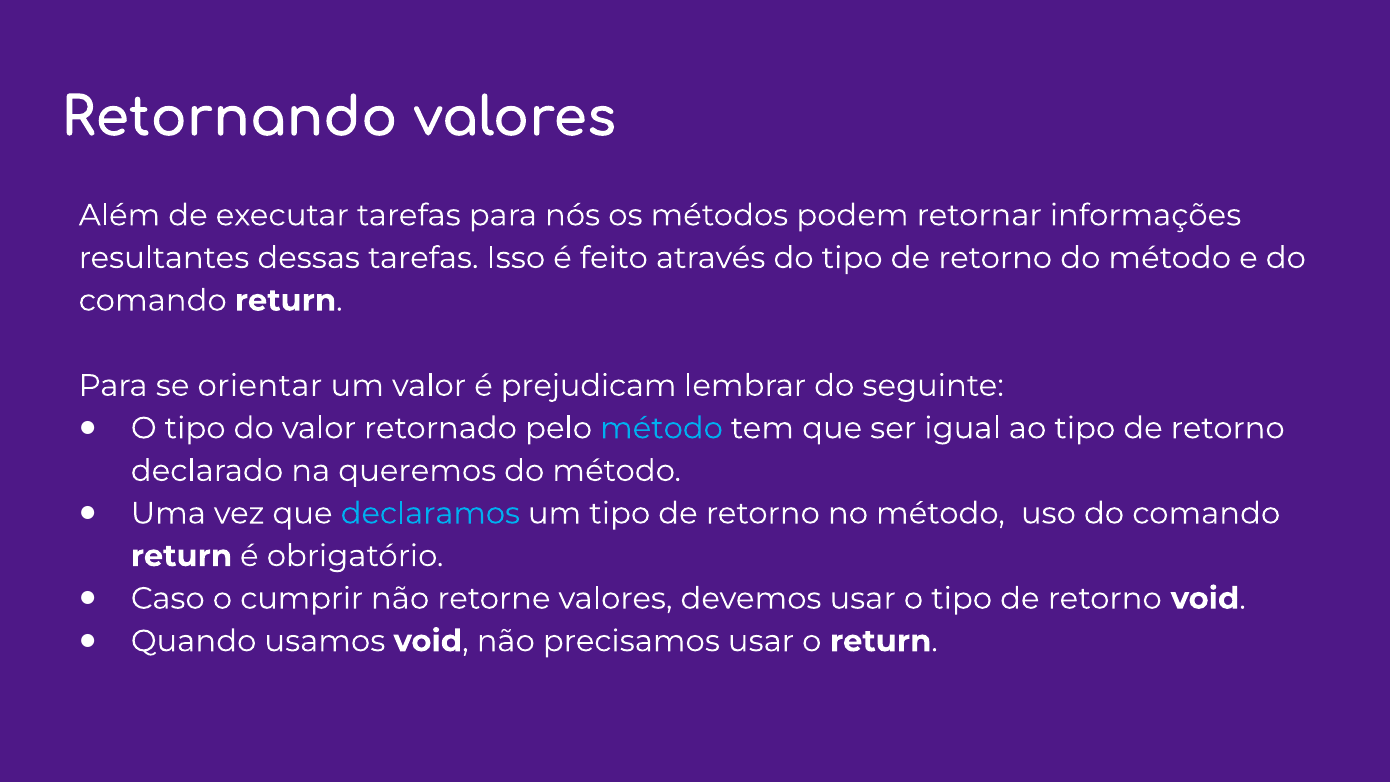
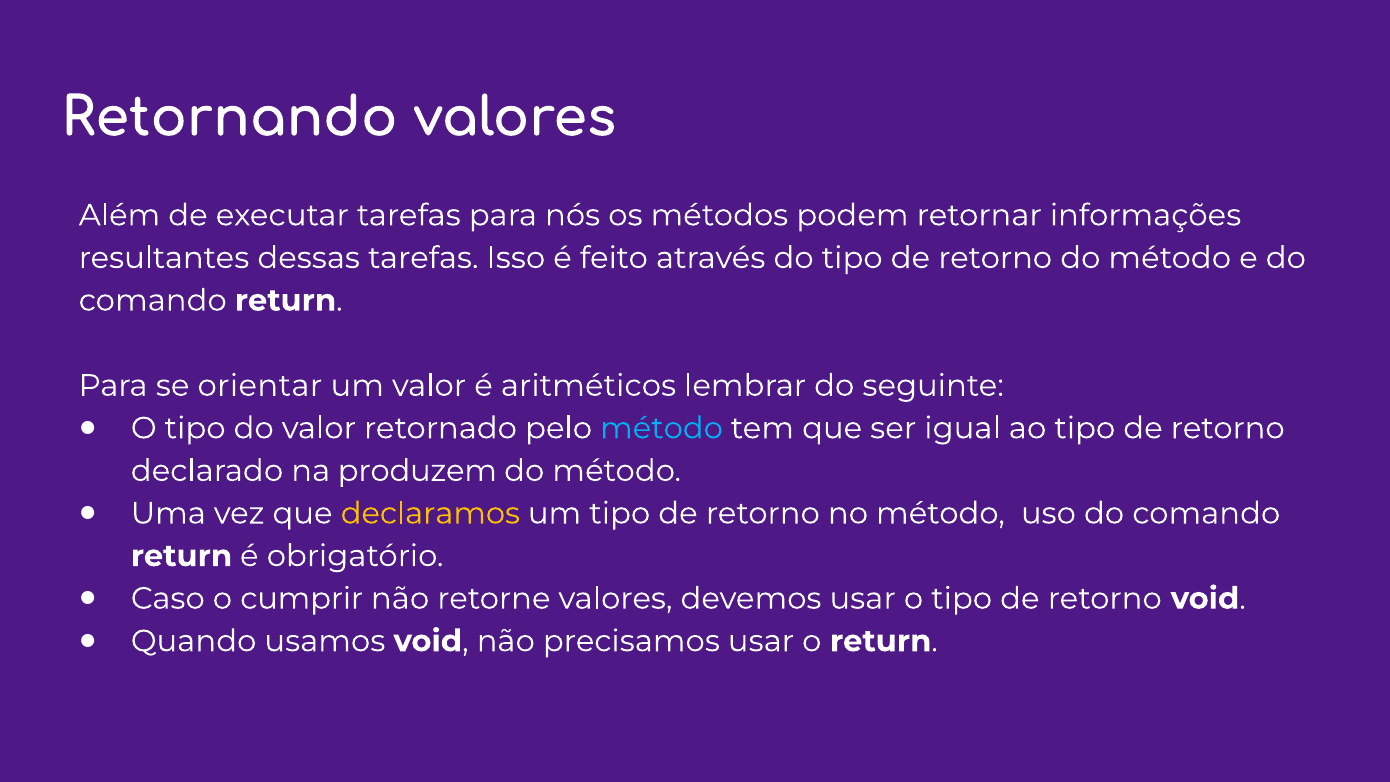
prejudicam: prejudicam -> aritméticos (588, 386)
queremos: queremos -> produzem (417, 471)
declaramos colour: light blue -> yellow (430, 513)
